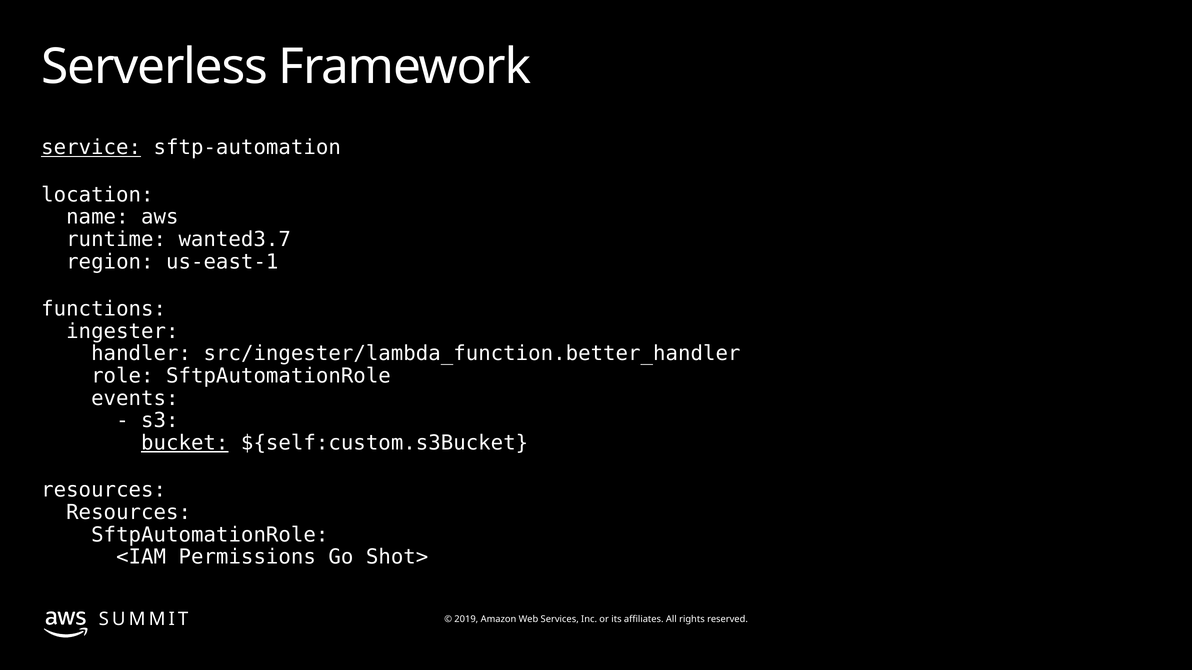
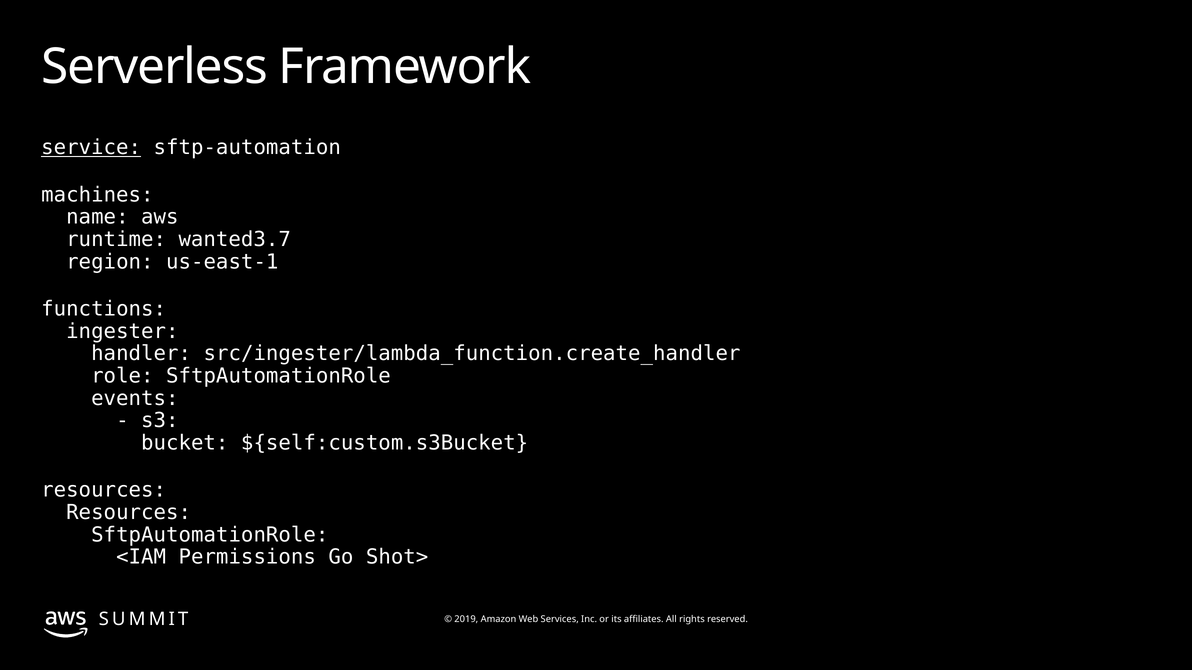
location: location -> machines (97, 195)
src/ingester/lambda_function.better_handler: src/ingester/lambda_function.better_handler -> src/ingester/lambda_function.create_handler (472, 354)
bucket underline: present -> none (185, 443)
